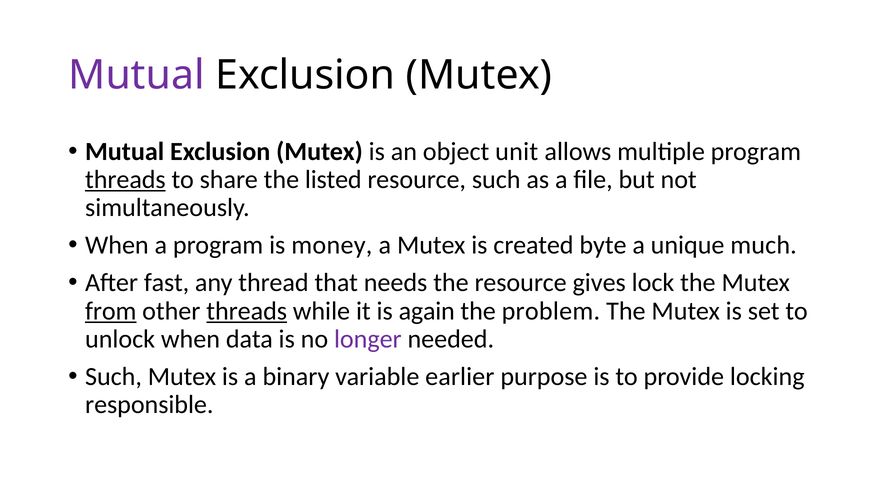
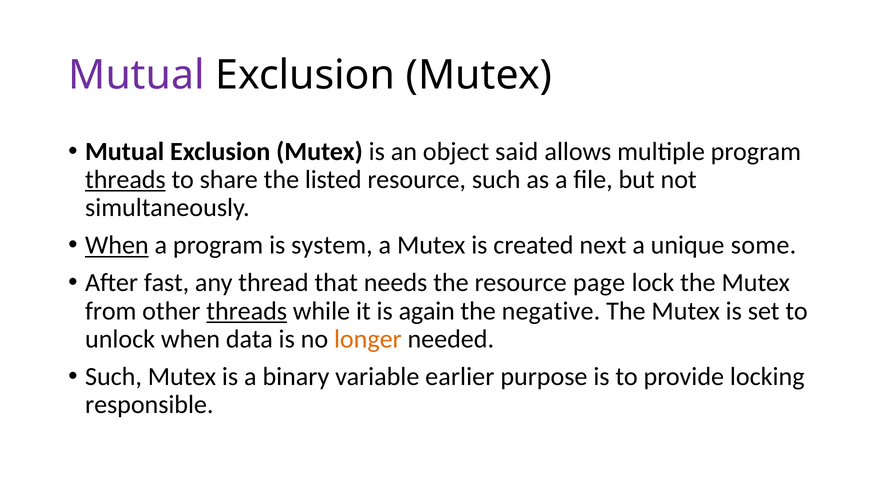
unit: unit -> said (517, 151)
When underline: none -> present (117, 245)
money: money -> system (332, 245)
byte: byte -> next (603, 245)
much: much -> some (764, 245)
gives: gives -> page (599, 283)
from underline: present -> none (111, 311)
problem: problem -> negative (551, 311)
longer colour: purple -> orange (368, 339)
